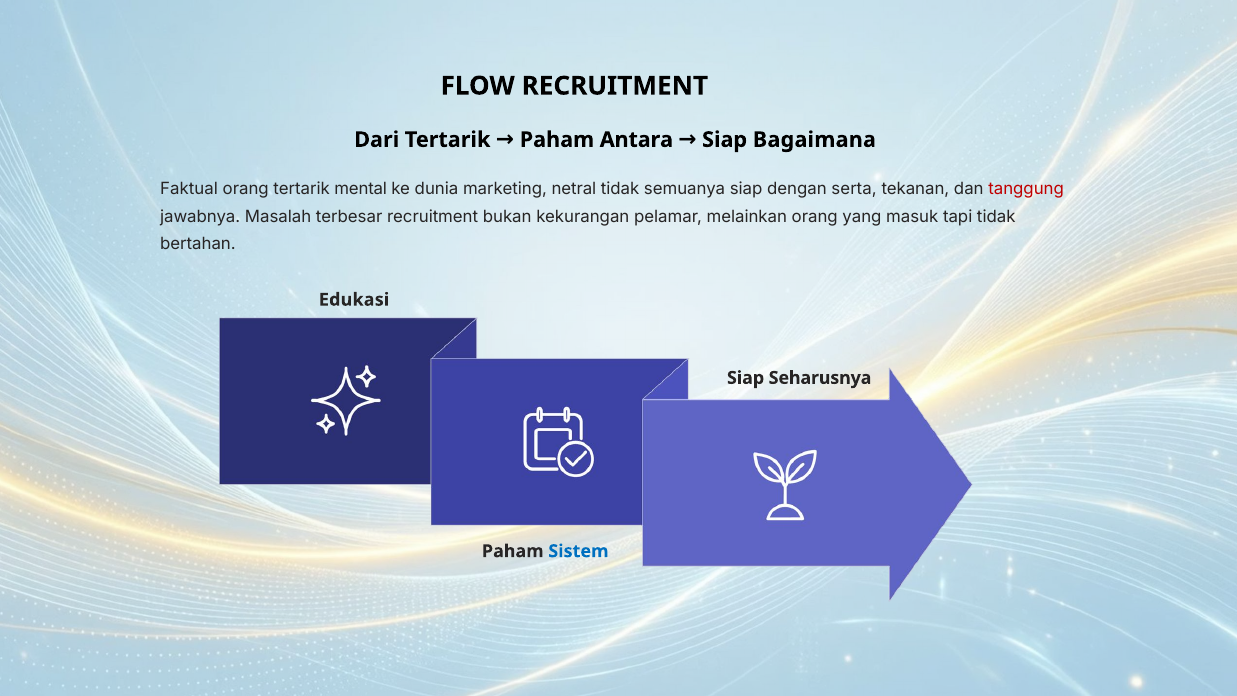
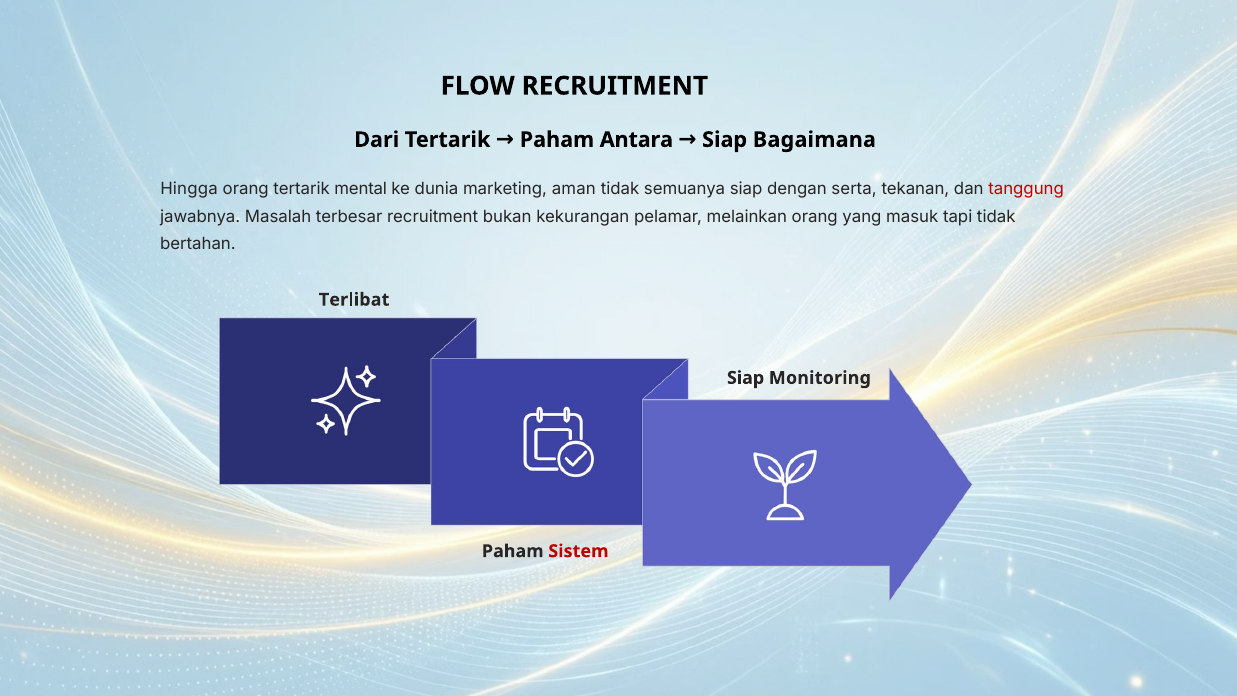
Faktual: Faktual -> Hingga (189, 189)
netral: netral -> aman (574, 189)
Edukasi: Edukasi -> Terlibat (354, 300)
Seharusnya: Seharusnya -> Monitoring (820, 378)
Sistem colour: blue -> red (578, 551)
